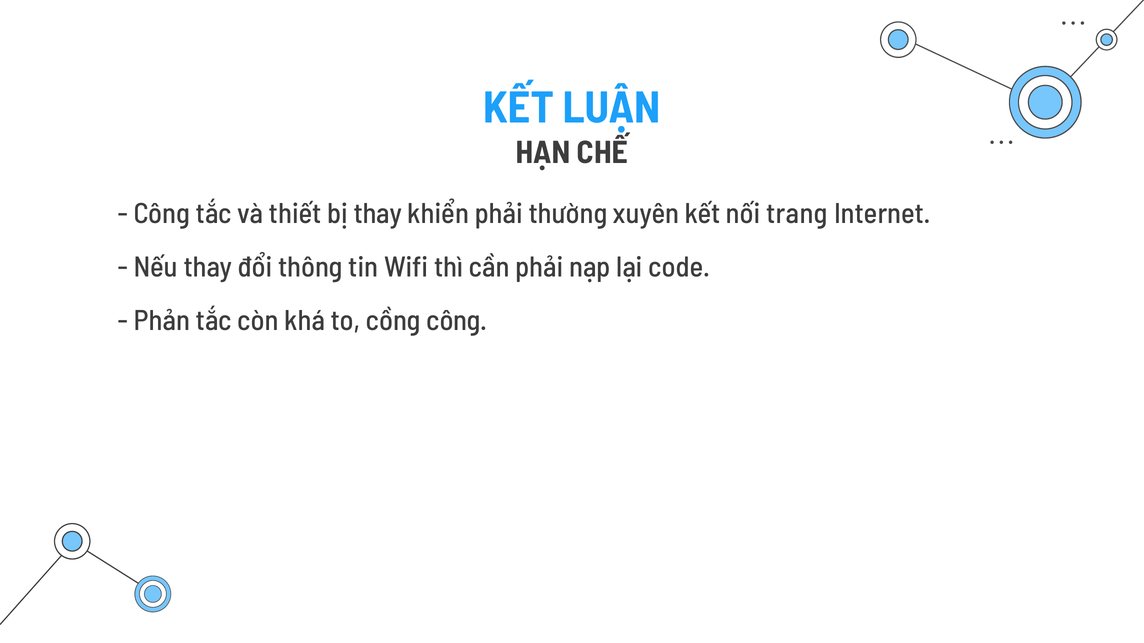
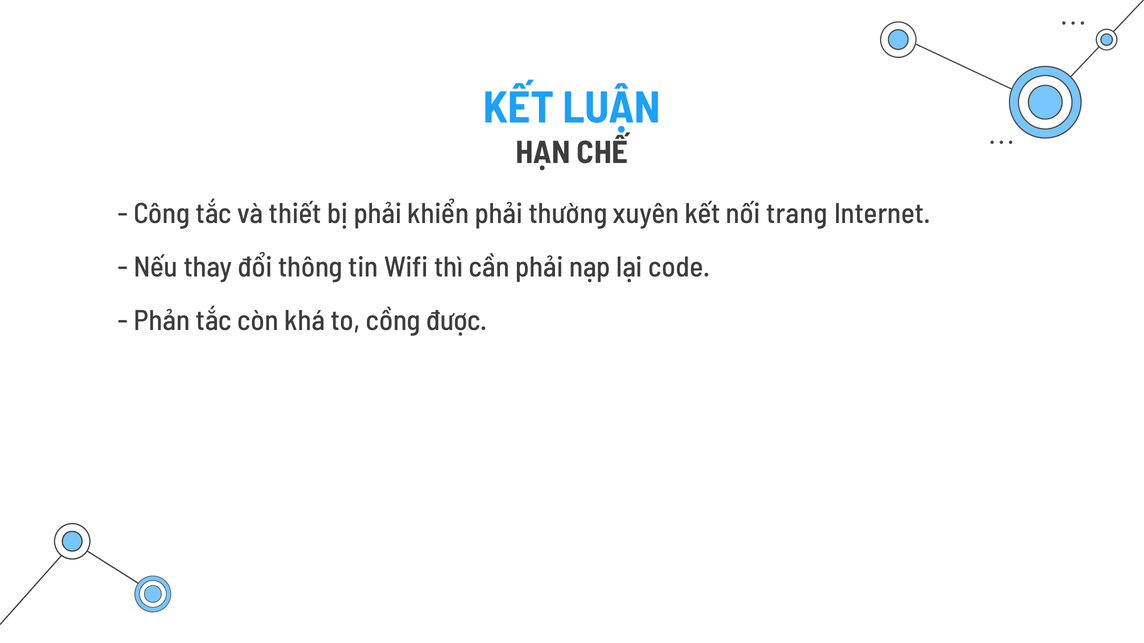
bị thay: thay -> phải (378, 214)
cồng công: công -> được (457, 321)
